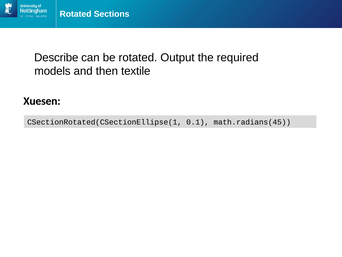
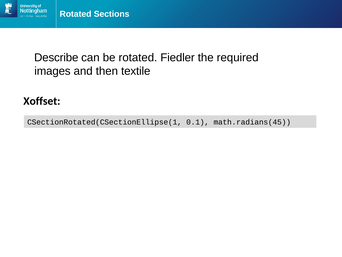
Output: Output -> Fiedler (178, 57)
models: models -> images (52, 71)
Xuesen: Xuesen -> Xoffset (42, 101)
